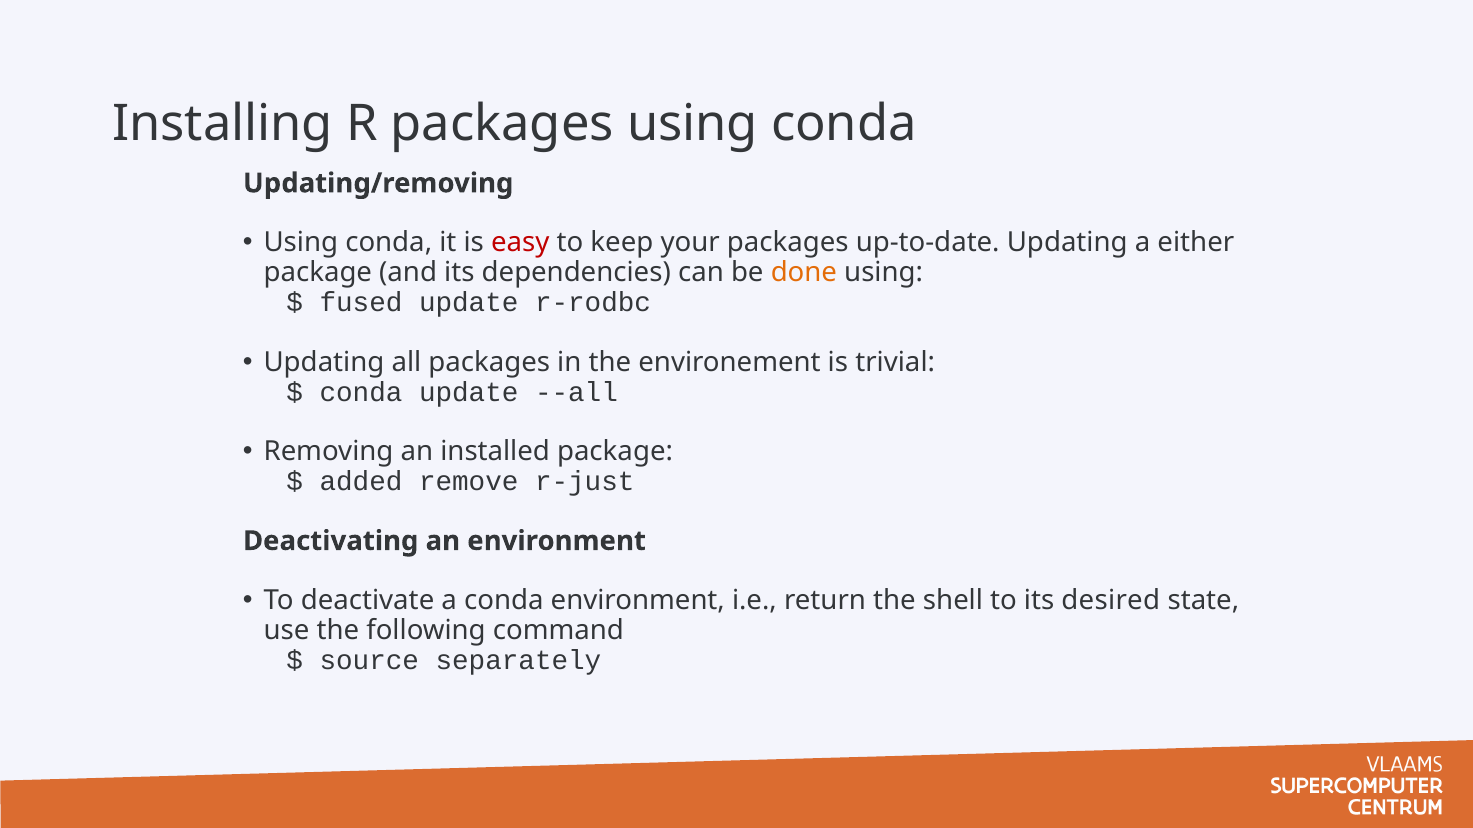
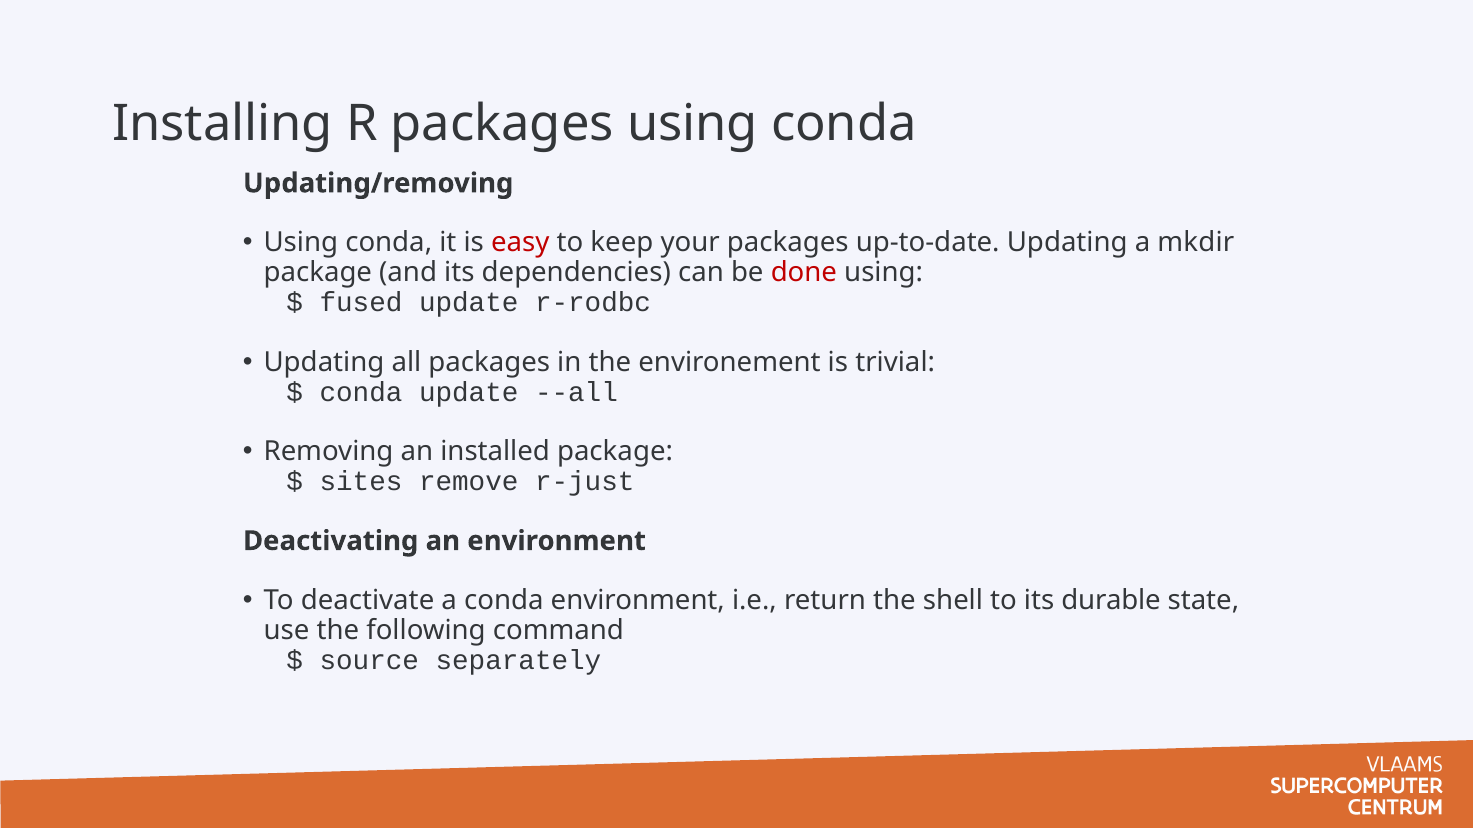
either: either -> mkdir (1196, 243)
done colour: orange -> red (804, 273)
added: added -> sites (361, 482)
desired: desired -> durable (1111, 601)
